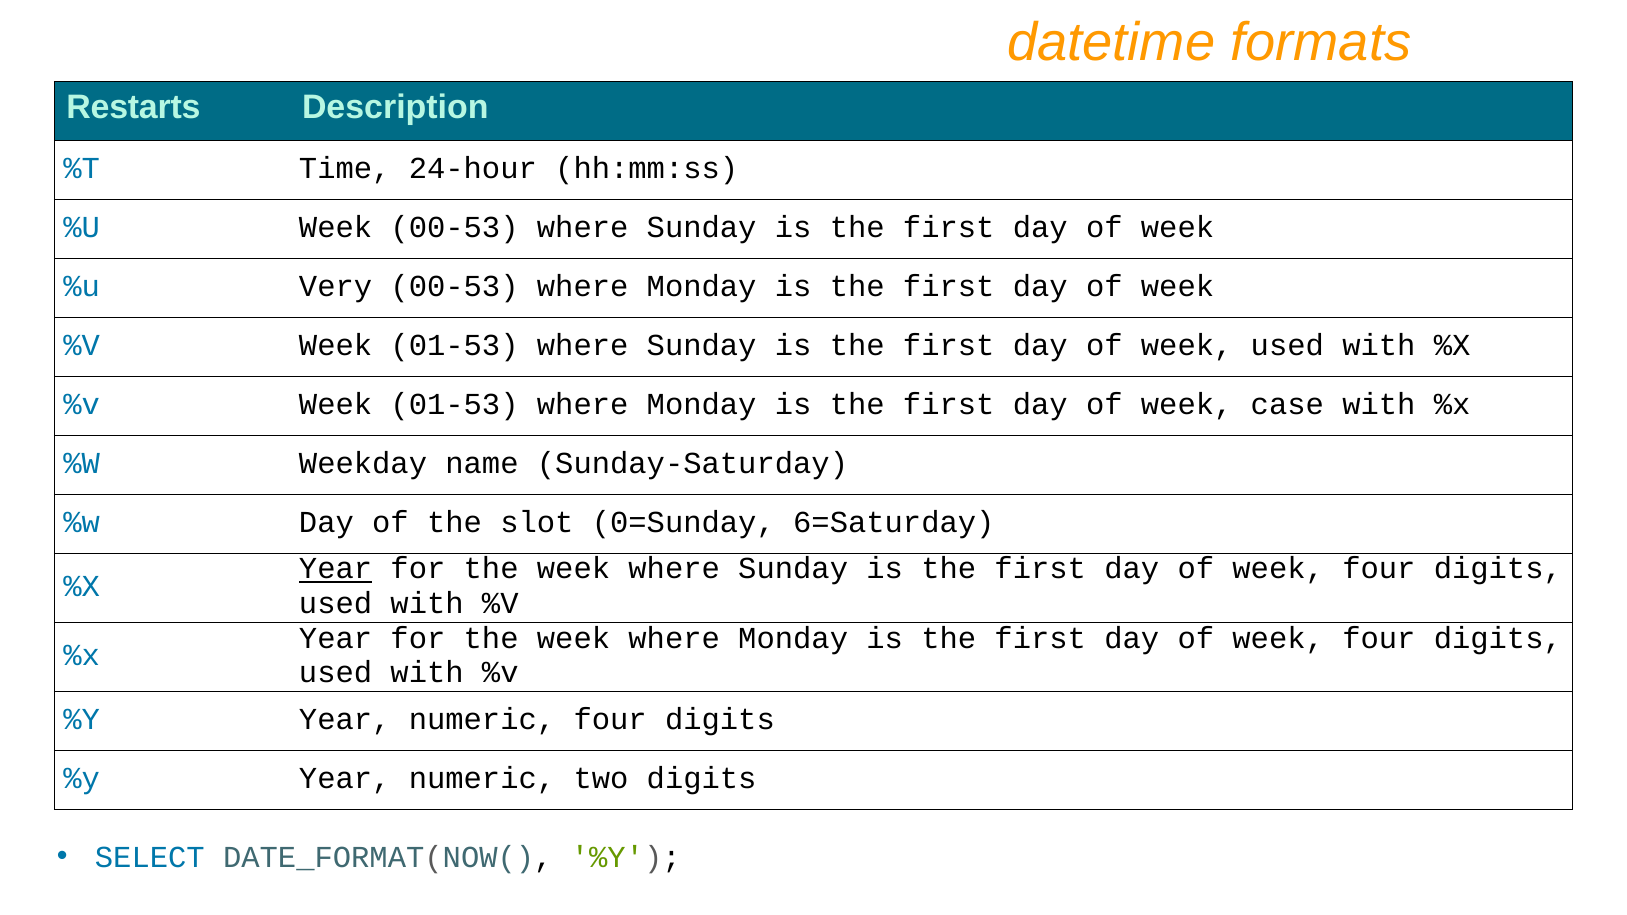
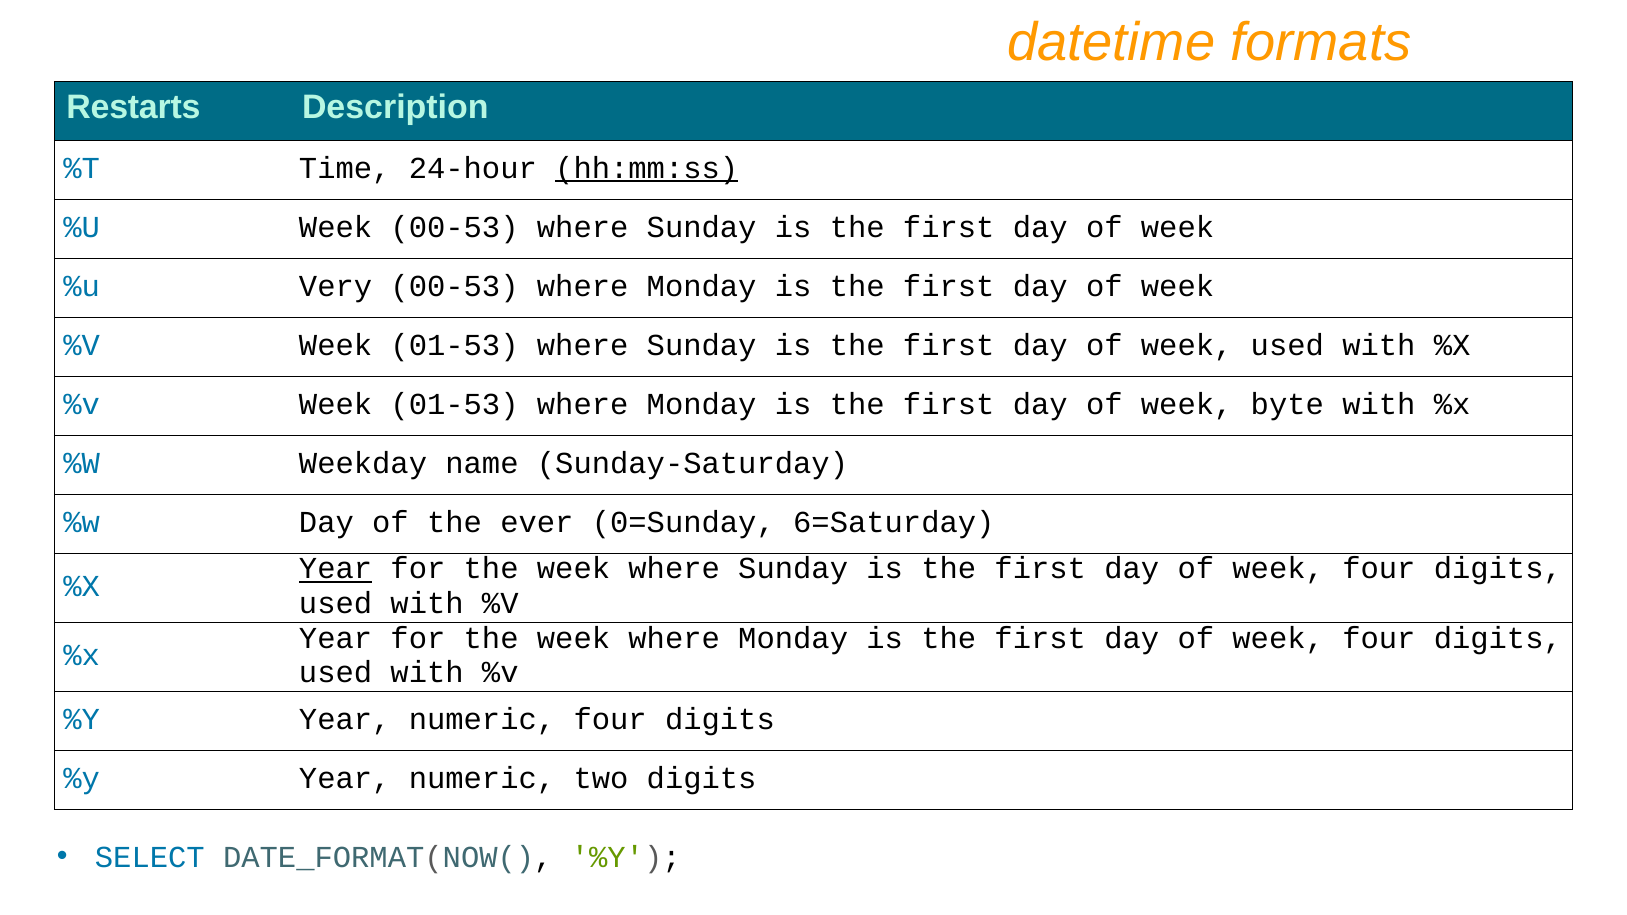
hh:mm:ss underline: none -> present (647, 168)
case: case -> byte (1287, 404)
slot: slot -> ever (537, 522)
